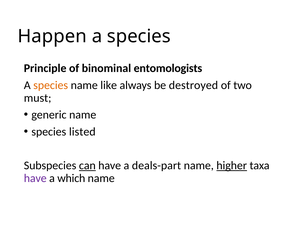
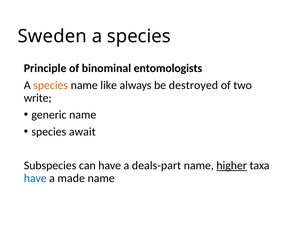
Happen: Happen -> Sweden (52, 36)
must: must -> write (38, 98)
listed: listed -> await (82, 132)
can underline: present -> none (87, 166)
have colour: purple -> blue (35, 178)
which: which -> made (71, 178)
